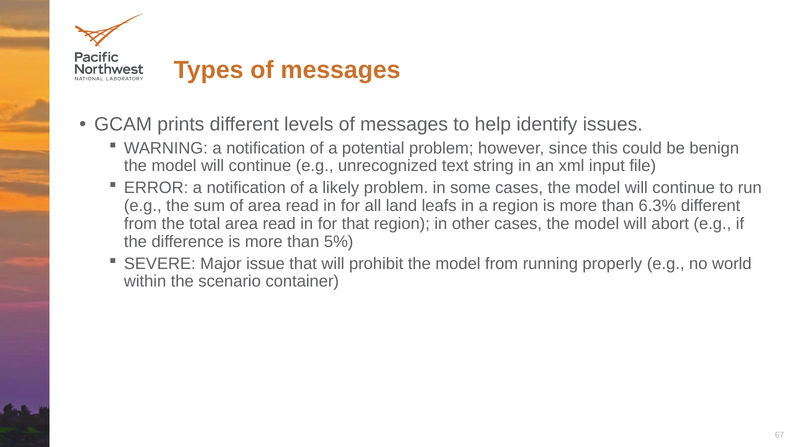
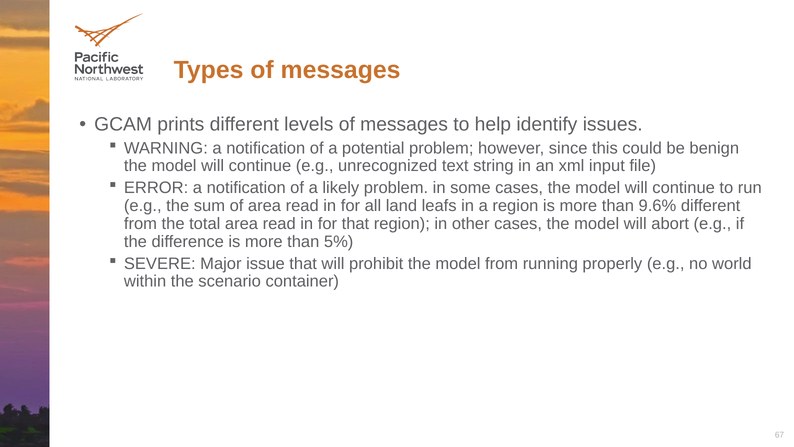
6.3%: 6.3% -> 9.6% (657, 206)
